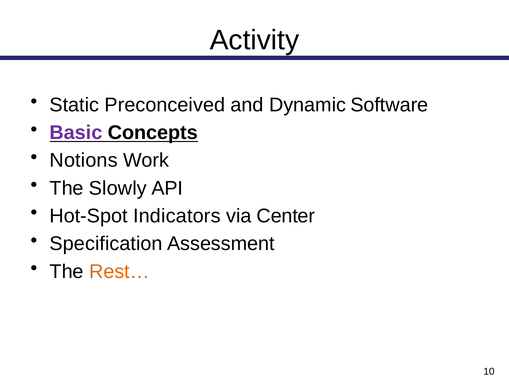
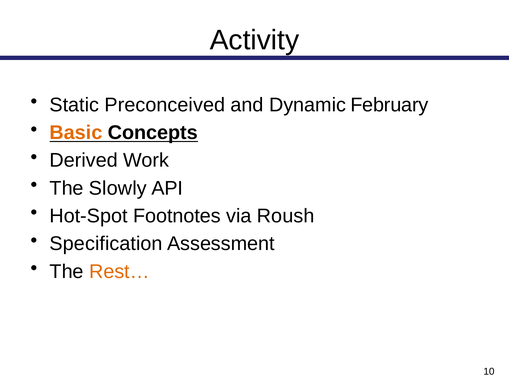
Software: Software -> February (389, 105)
Basic colour: purple -> orange (76, 133)
Notions: Notions -> Derived (84, 160)
Indicators: Indicators -> Footnotes (177, 216)
Center: Center -> Roush (286, 216)
